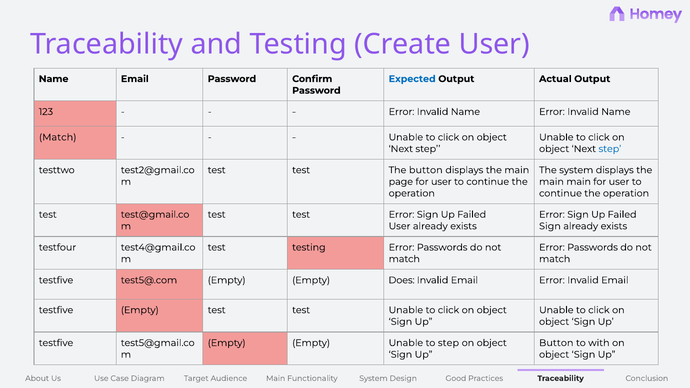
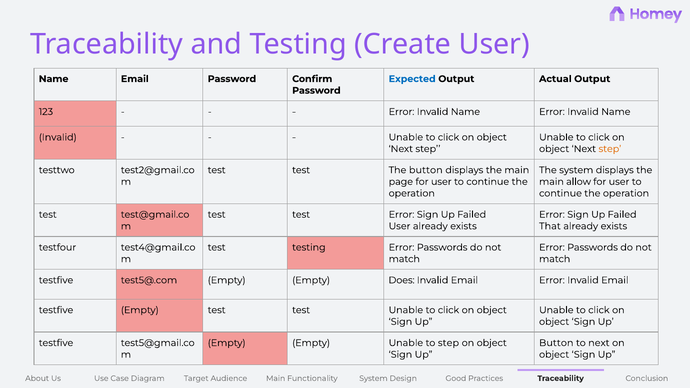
Match: Match -> Invalid (58, 137)
step colour: blue -> orange (610, 149)
main main: main -> allow (579, 182)
Sign: Sign -> That (550, 226)
to with: with -> next (599, 343)
